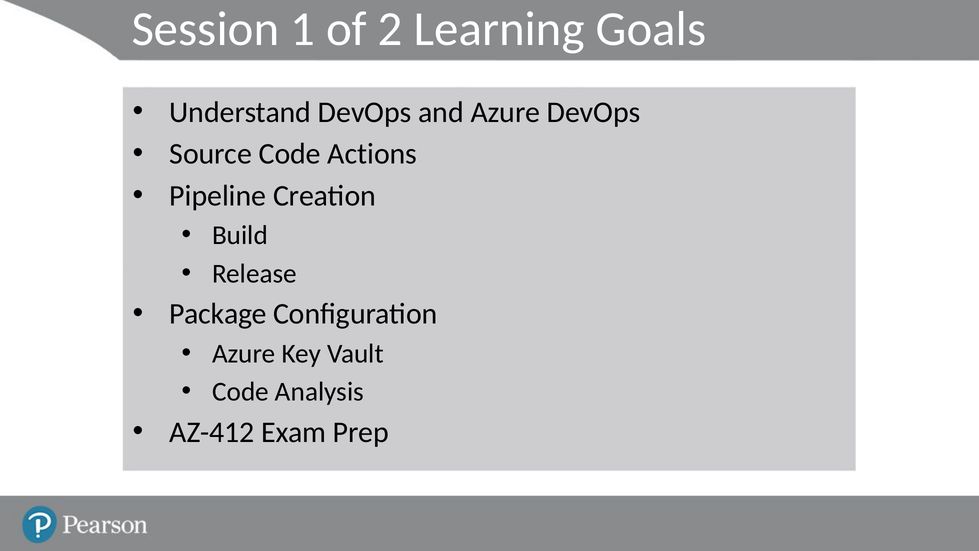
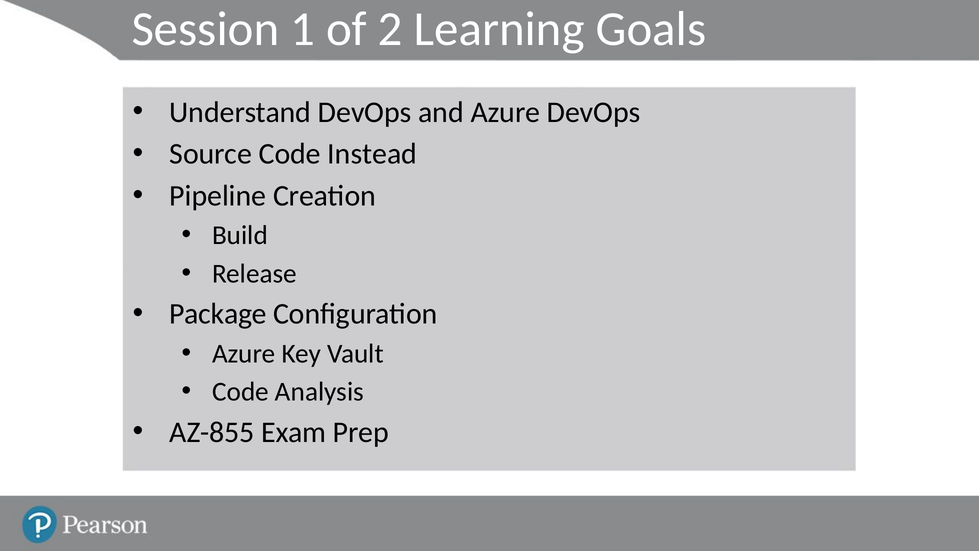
Actions: Actions -> Instead (372, 154)
AZ-412: AZ-412 -> AZ-855 (212, 432)
